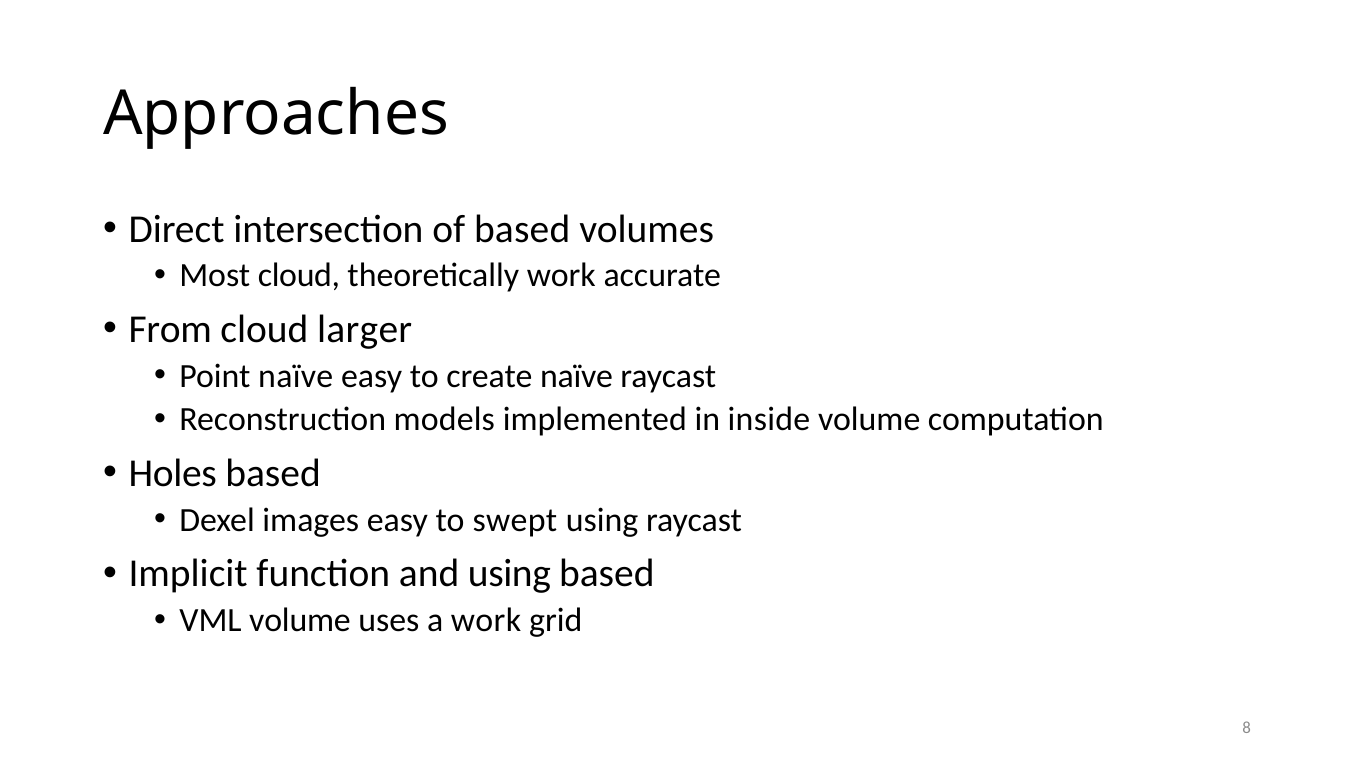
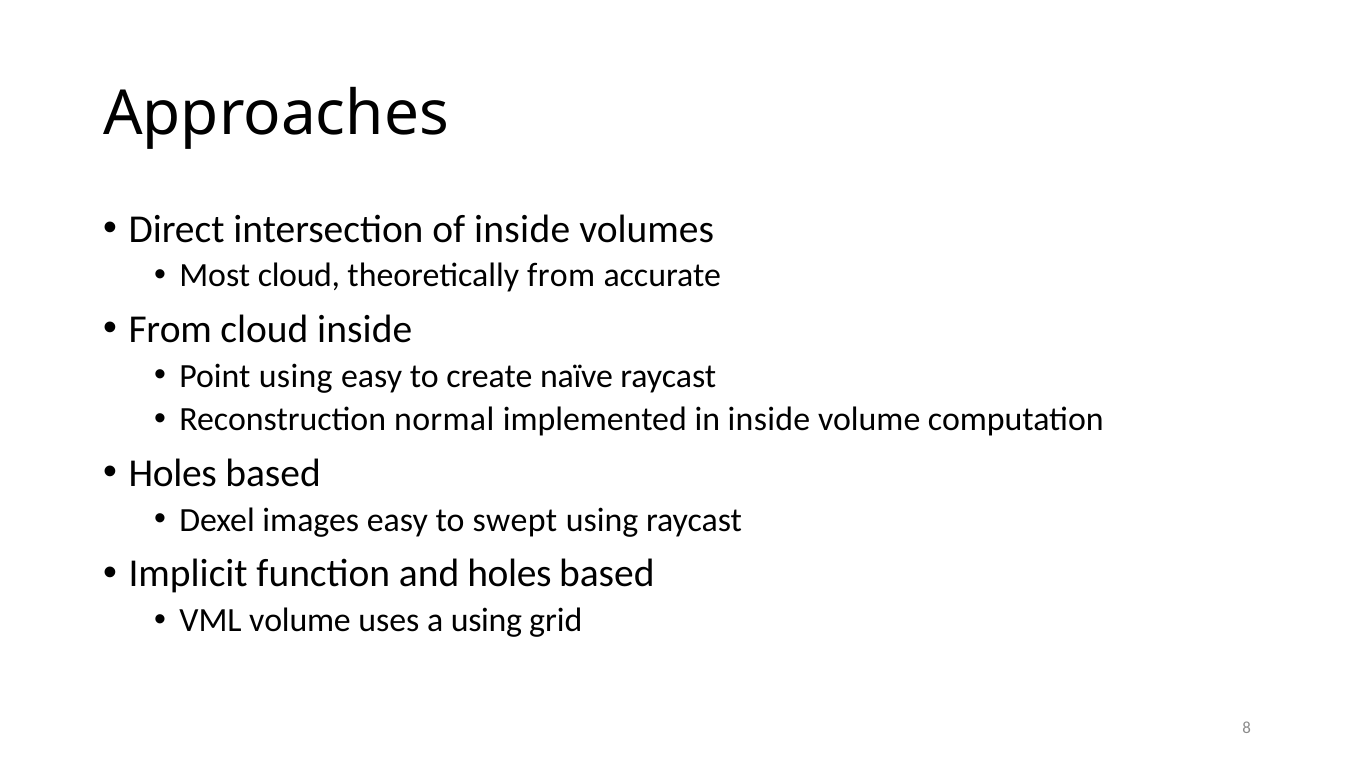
of based: based -> inside (522, 229)
theoretically work: work -> from (561, 276)
cloud larger: larger -> inside (365, 329)
Point naïve: naïve -> using (296, 376)
models: models -> normal (444, 420)
and using: using -> holes (509, 574)
a work: work -> using (486, 620)
